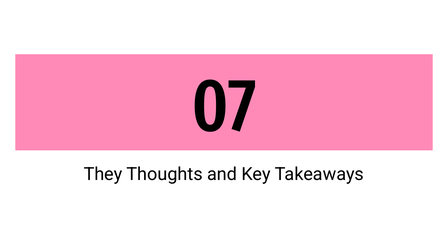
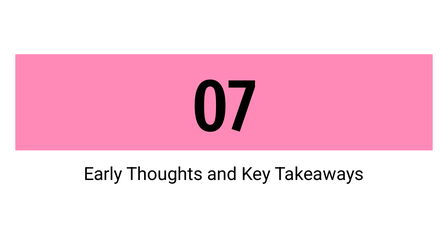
They: They -> Early (103, 174)
